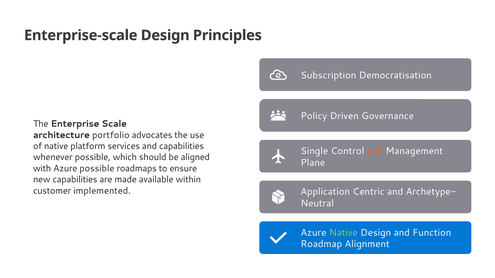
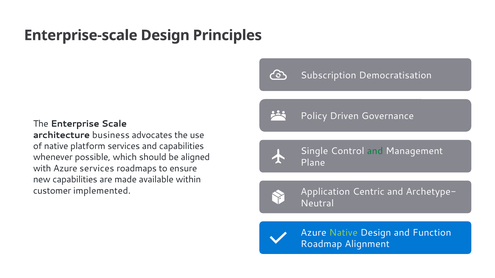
portfolio: portfolio -> business (111, 135)
and colour: orange -> green (375, 151)
Azure possible: possible -> services (97, 169)
